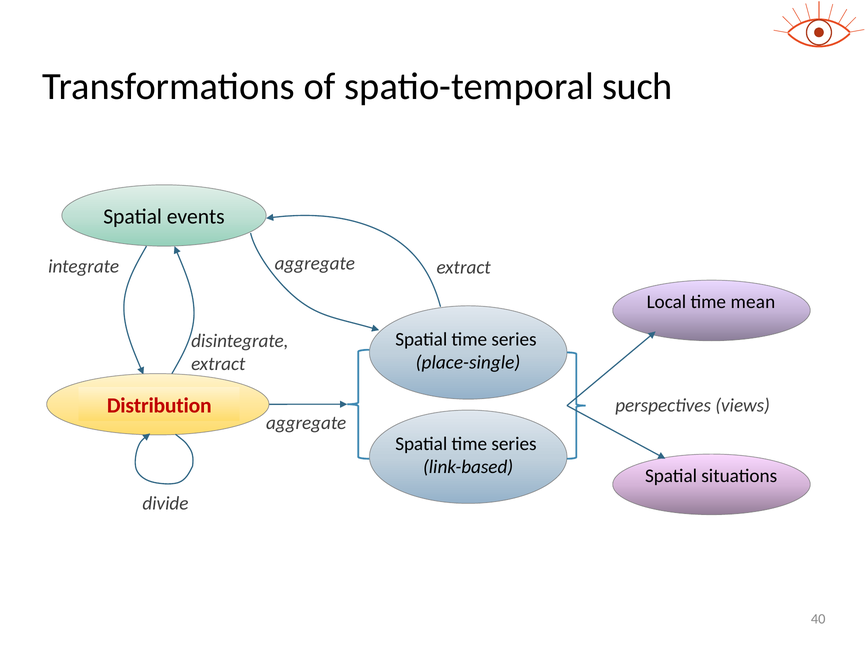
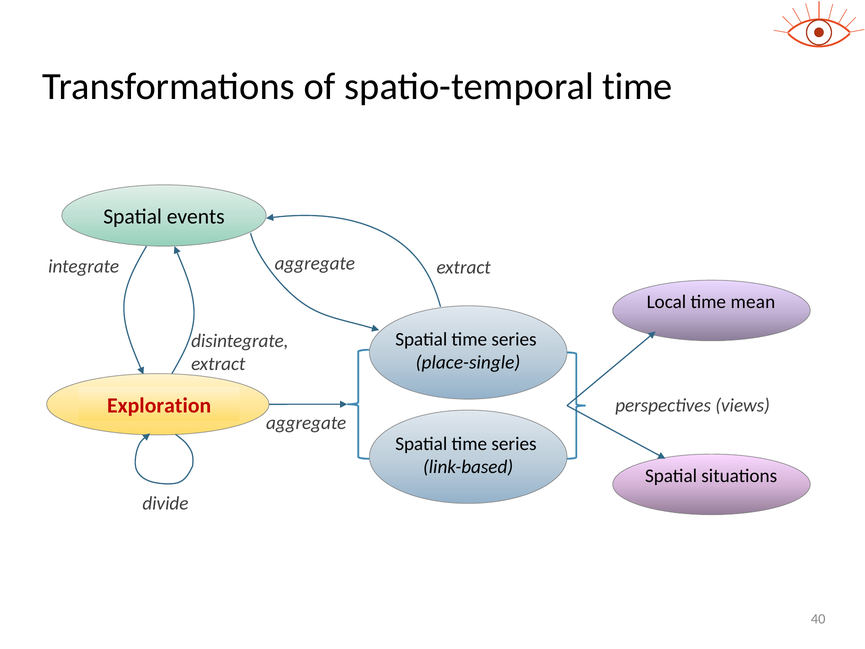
spatio-temporal such: such -> time (637, 87)
Distribution: Distribution -> Exploration (159, 405)
